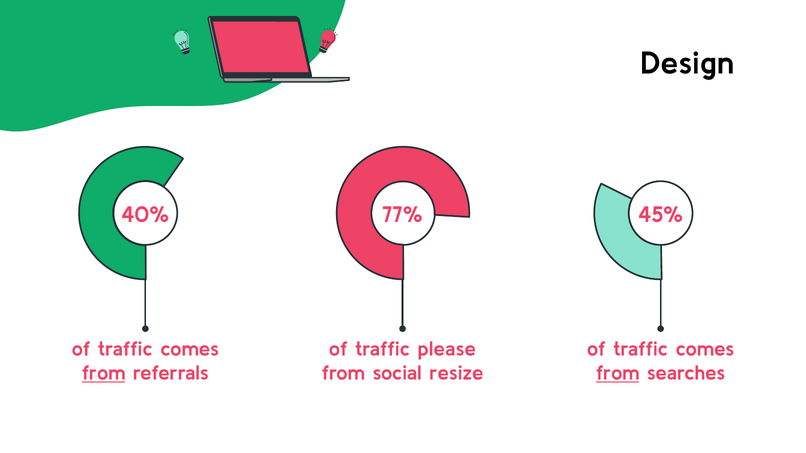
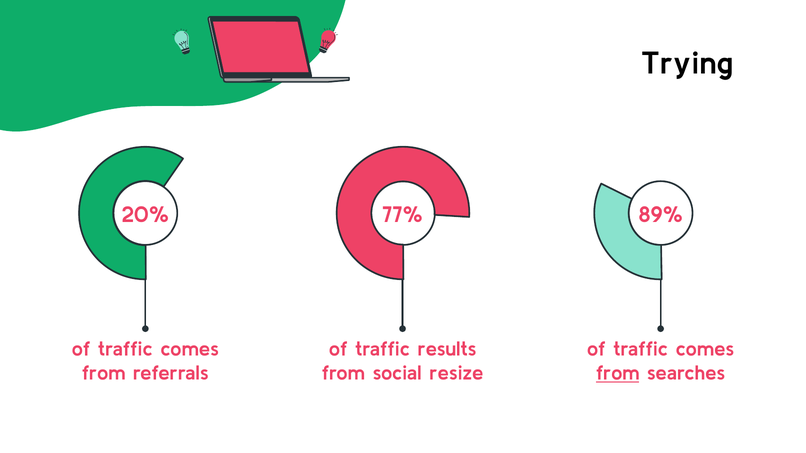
Design: Design -> Trying (687, 63)
40%: 40% -> 20% (145, 215)
45%: 45% -> 89% (661, 215)
please: please -> results (447, 349)
from underline: present -> none (104, 374)
